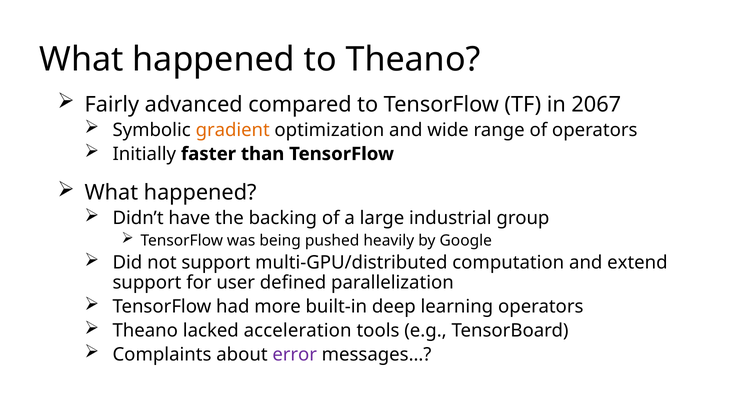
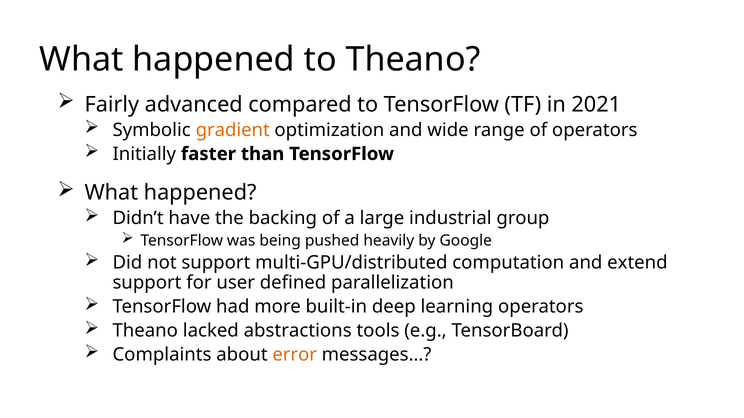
2067: 2067 -> 2021 (596, 105)
acceleration: acceleration -> abstractions (298, 331)
error colour: purple -> orange (295, 355)
